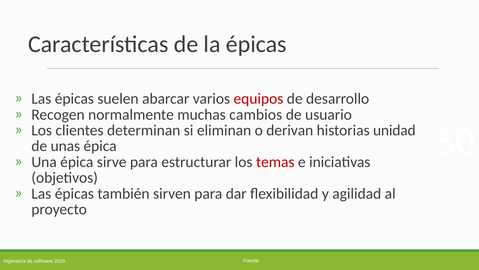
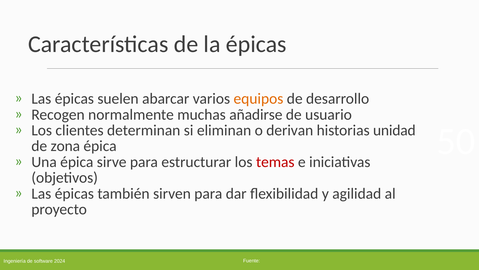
equipos colour: red -> orange (258, 99)
cambios: cambios -> añadirse (256, 114)
unas: unas -> zona (65, 146)
